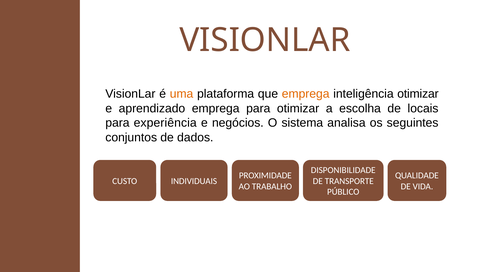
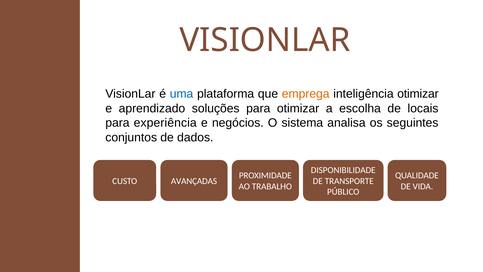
uma colour: orange -> blue (182, 94)
aprendizado emprega: emprega -> soluções (216, 108)
INDIVIDUAIS: INDIVIDUAIS -> AVANÇADAS (194, 181)
